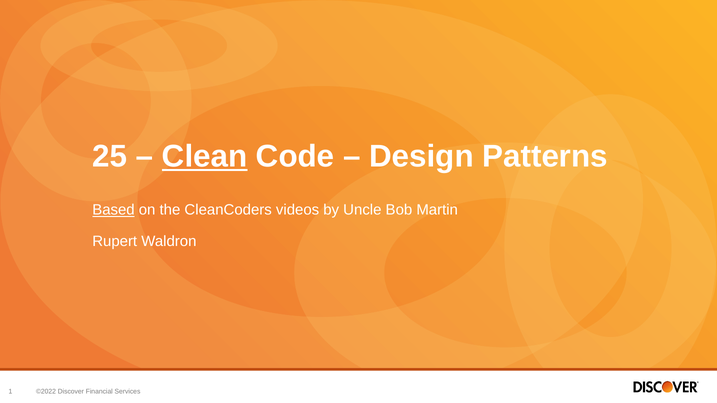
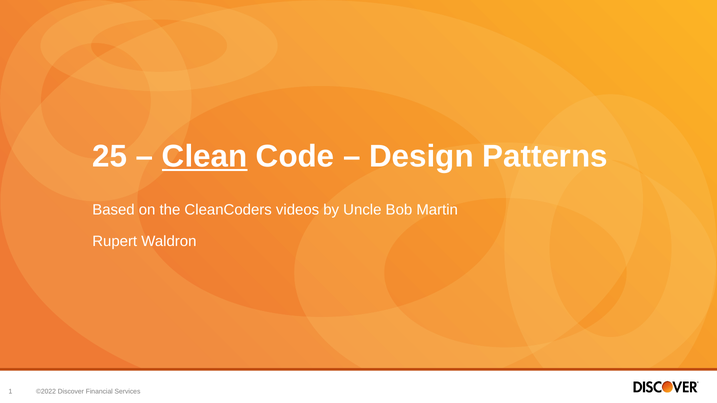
Based underline: present -> none (113, 210)
